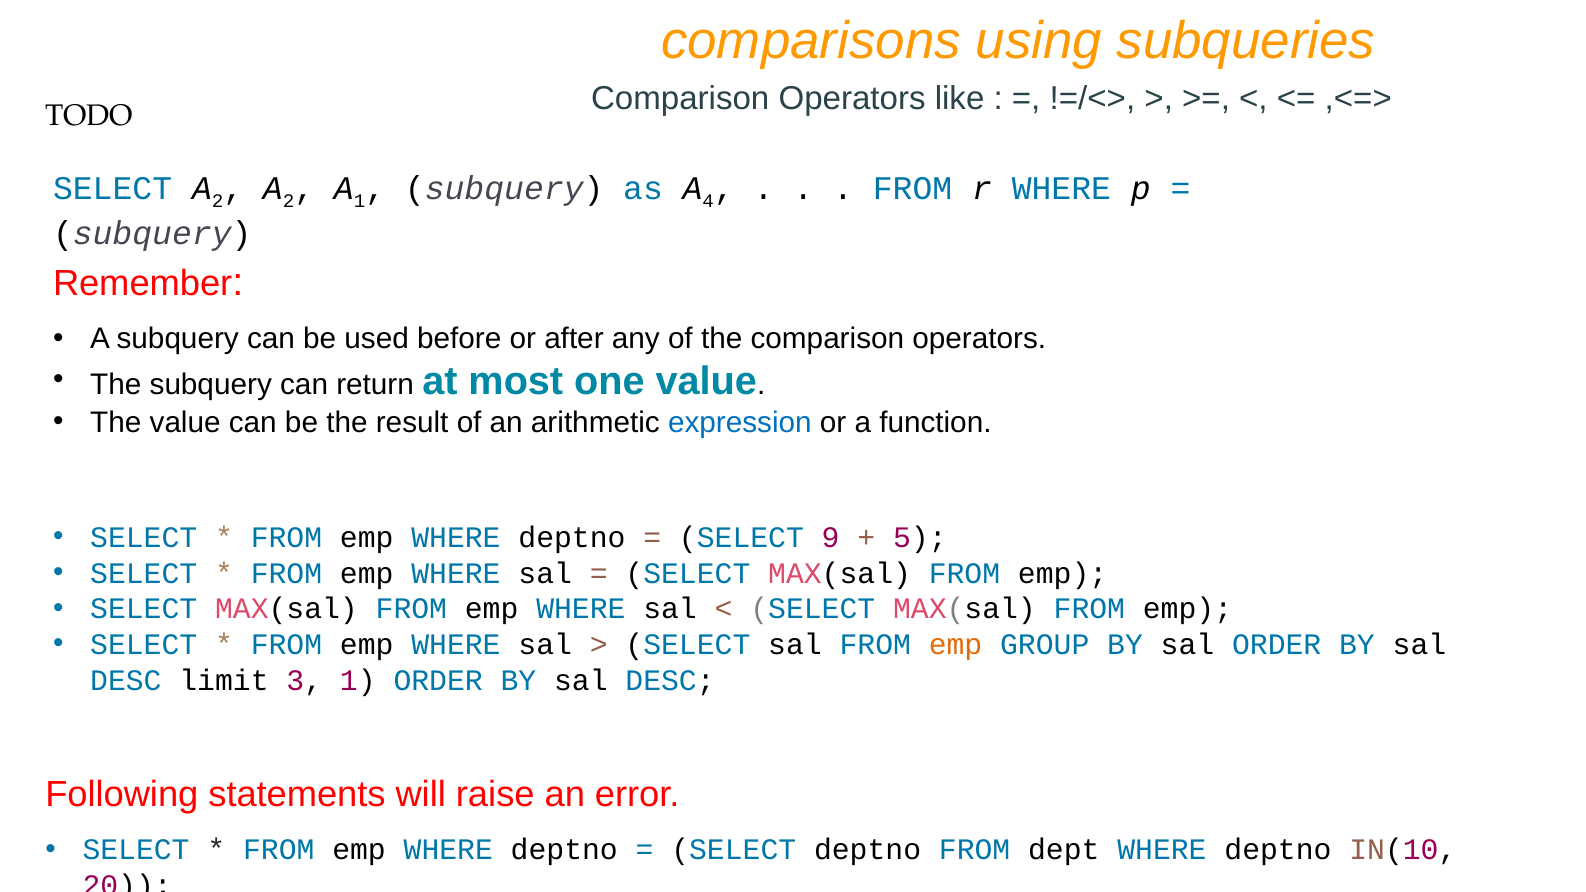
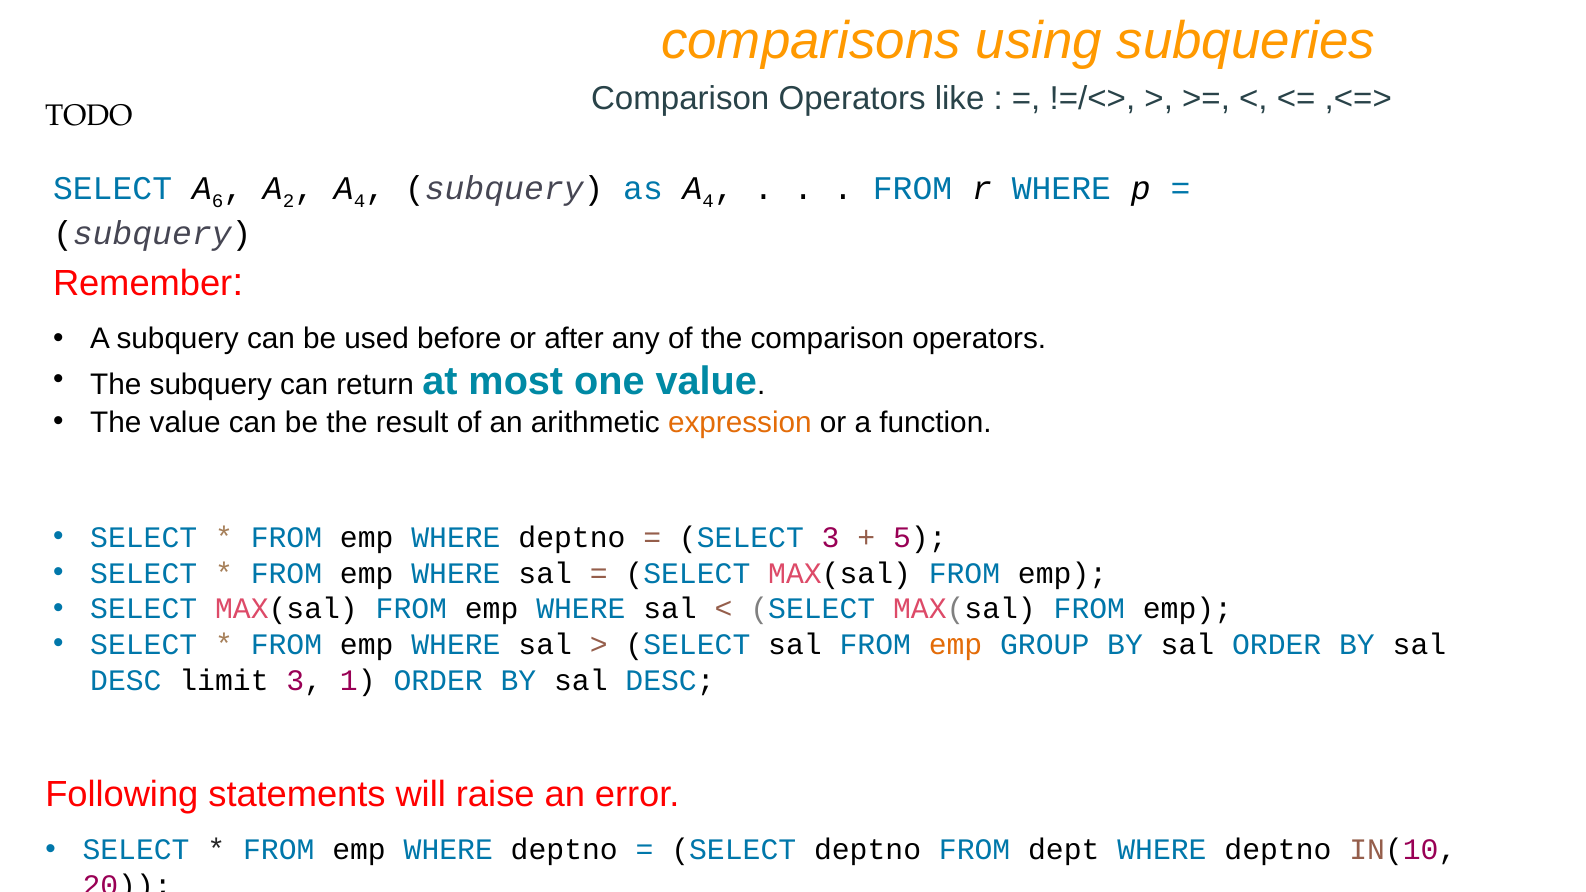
SELECT A 2: 2 -> 6 (218, 201)
1: 1 -> 4 (360, 201)
expression colour: blue -> orange (740, 422)
SELECT 9: 9 -> 3 (831, 538)
